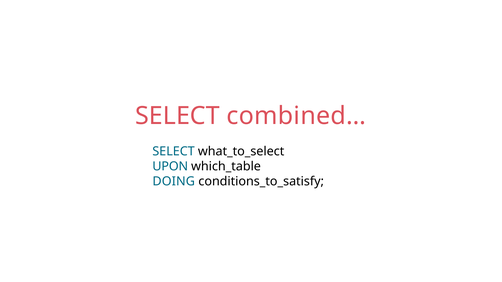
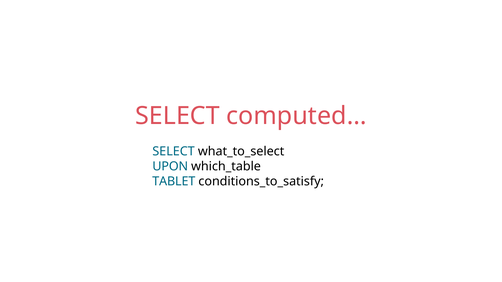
combined…: combined… -> computed… (296, 116)
DOING: DOING -> TABLET (174, 182)
